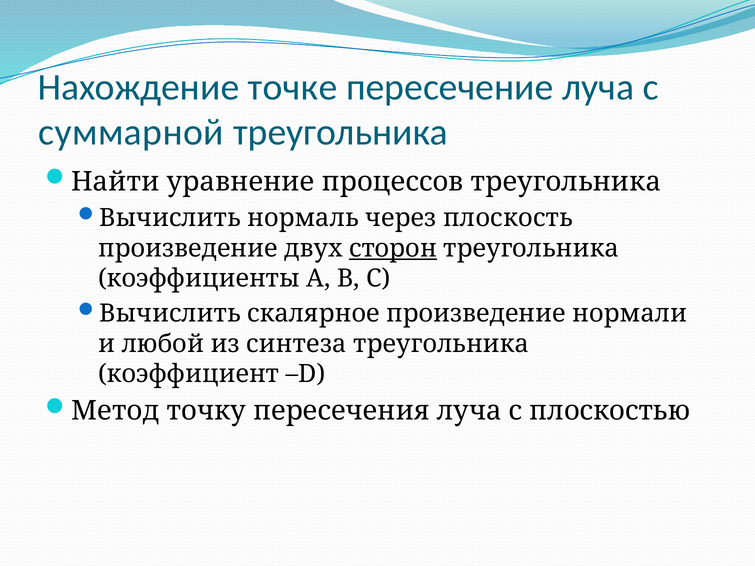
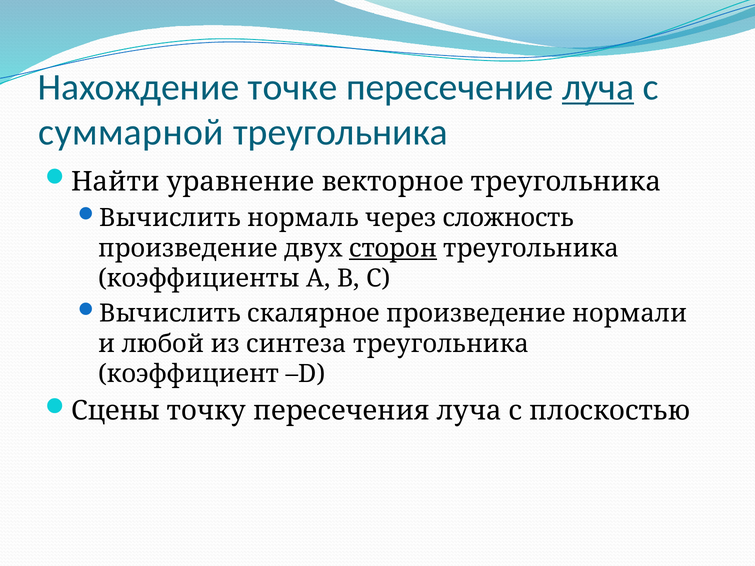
луча underline: none -> present (598, 87)
процессов: процессов -> векторное (393, 182)
плоскость: плоскость -> сложность (508, 218)
Метод: Метод -> Сцены (116, 411)
